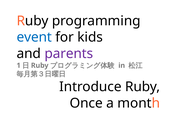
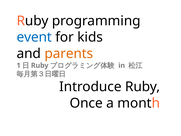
parents colour: purple -> orange (69, 53)
